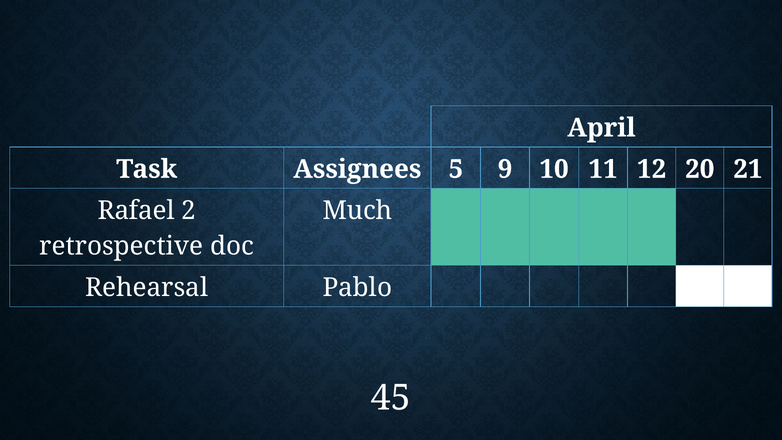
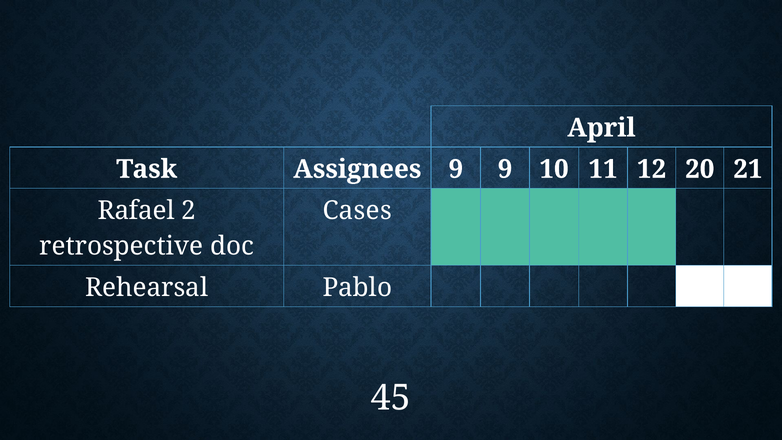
Assignees 5: 5 -> 9 (456, 169)
Much: Much -> Cases (357, 211)
